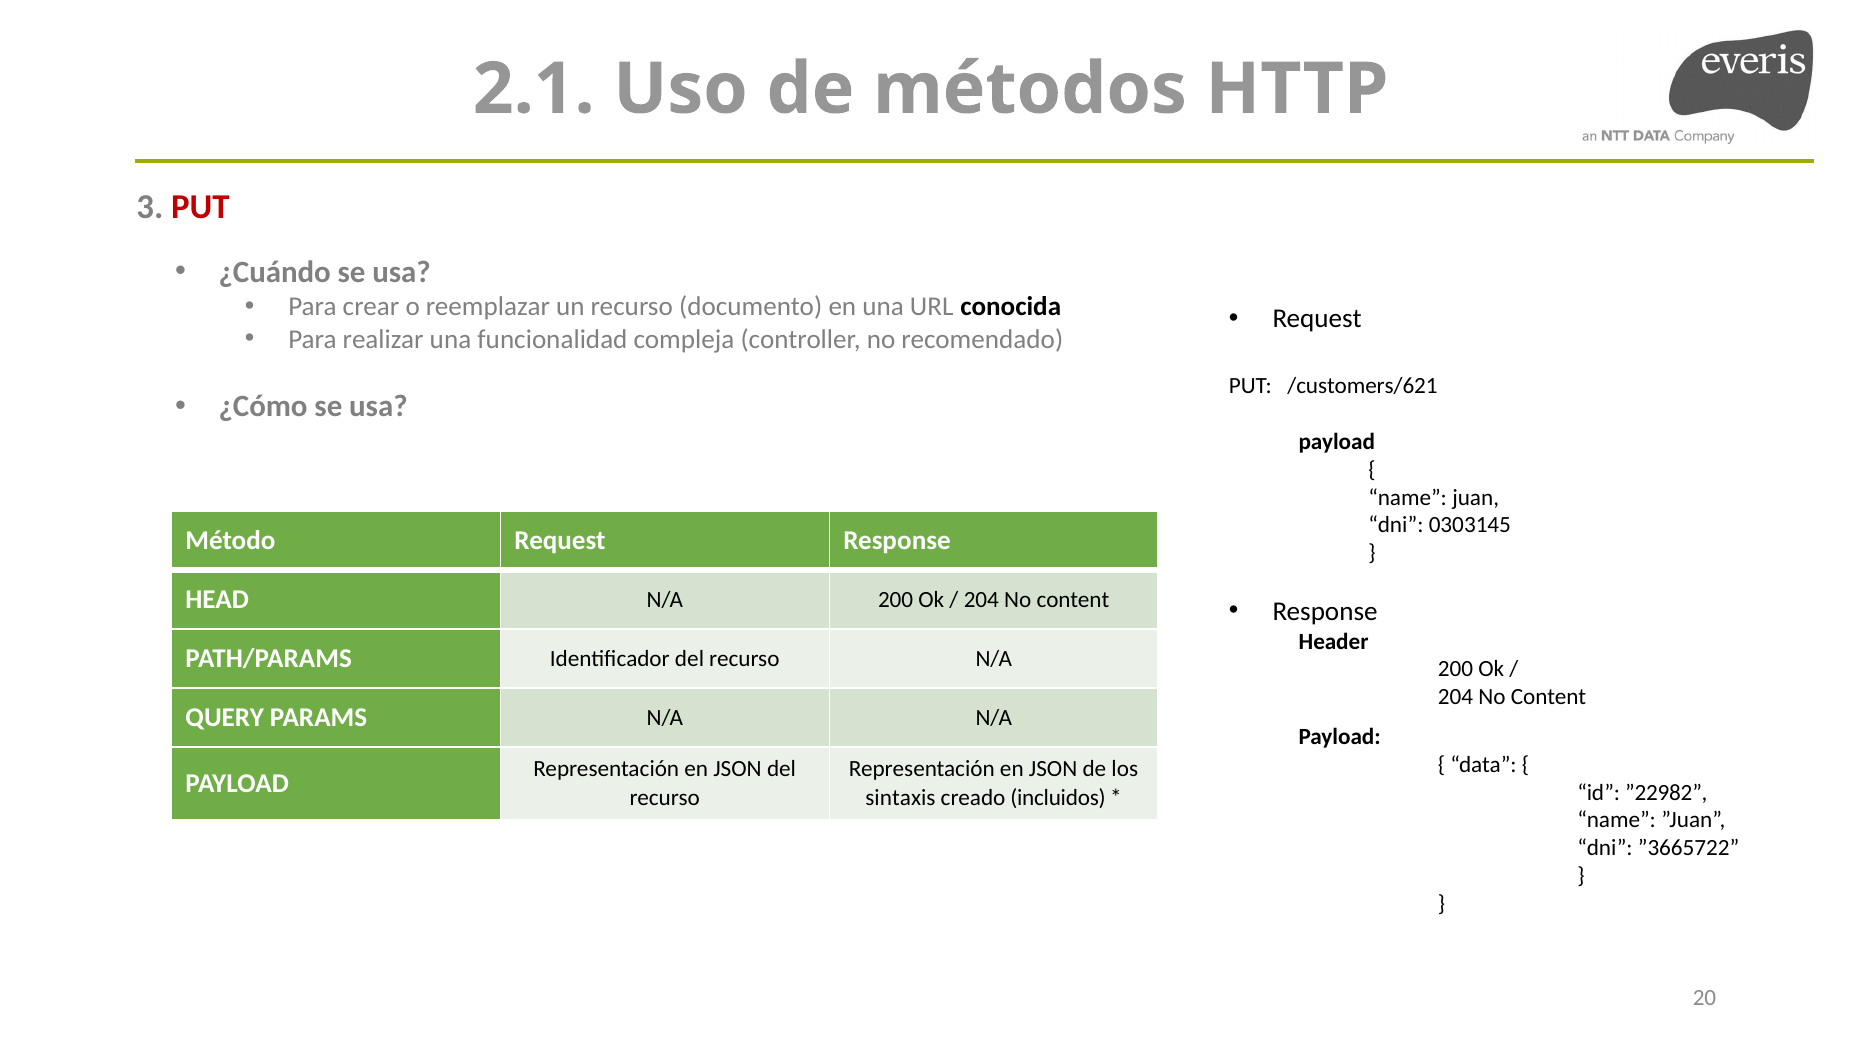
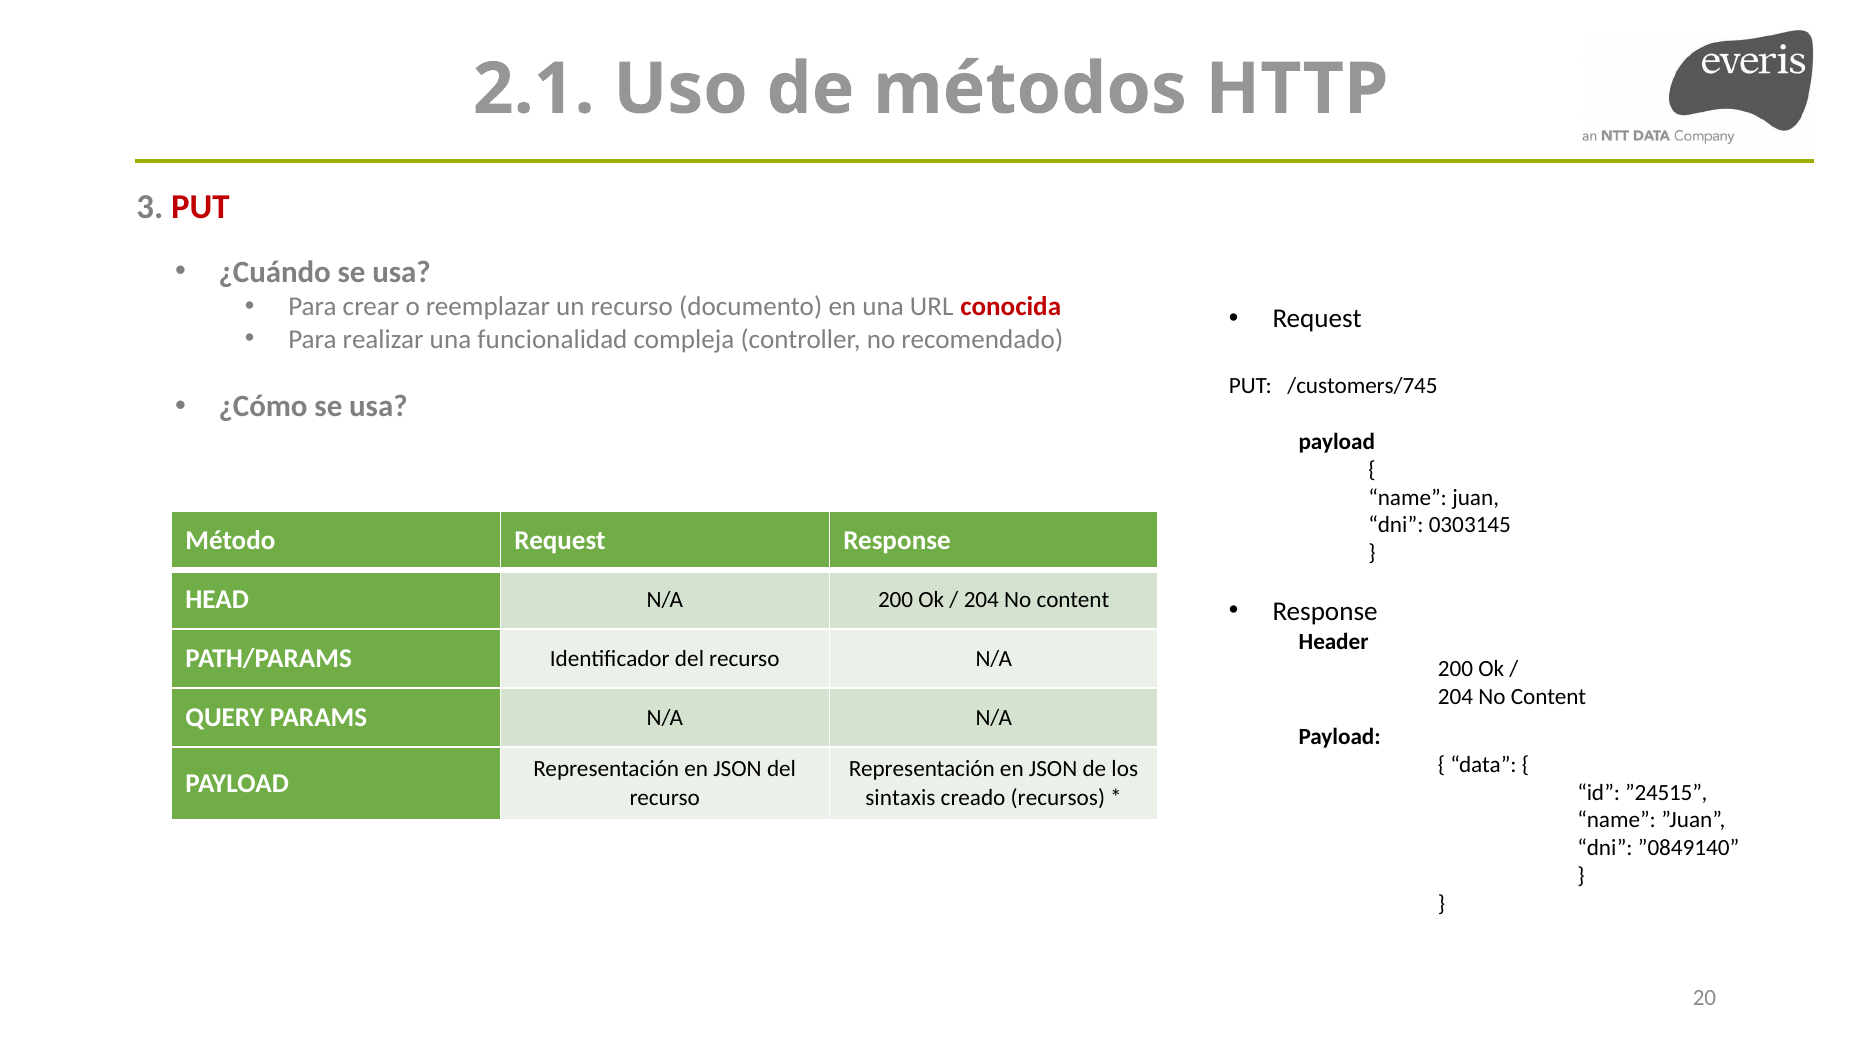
conocida colour: black -> red (1011, 307)
/customers/621: /customers/621 -> /customers/745 (1362, 386)
”22982: ”22982 -> ”24515 (1666, 792)
incluidos: incluidos -> recursos (1058, 798)
”3665722: ”3665722 -> ”0849140 (1689, 848)
